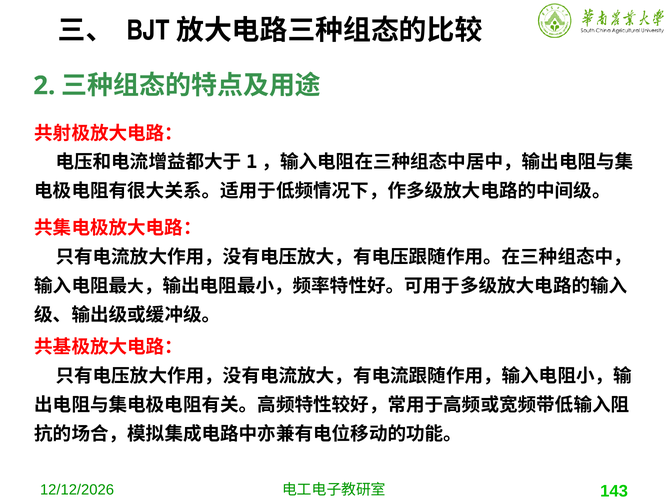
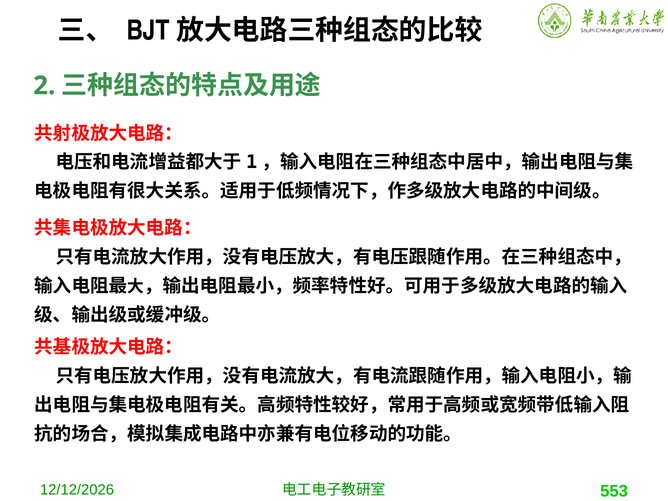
143: 143 -> 553 (614, 491)
